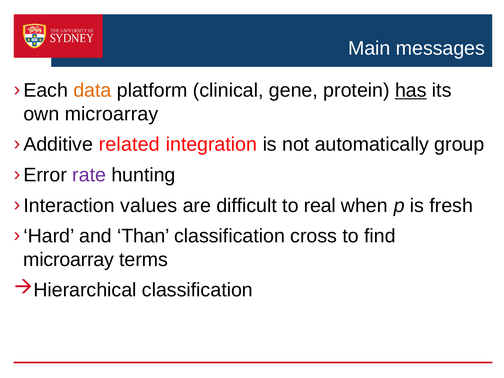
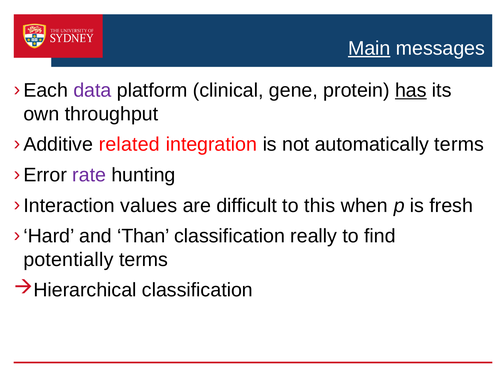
Main underline: none -> present (369, 48)
data colour: orange -> purple (92, 90)
own microarray: microarray -> throughput (112, 114)
automatically group: group -> terms (459, 145)
real: real -> this (320, 206)
cross: cross -> really (314, 236)
microarray: microarray -> potentially (68, 260)
